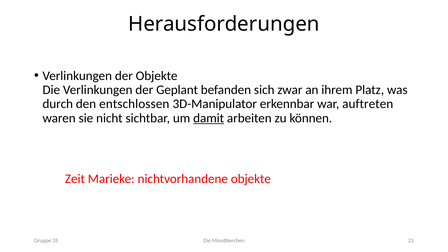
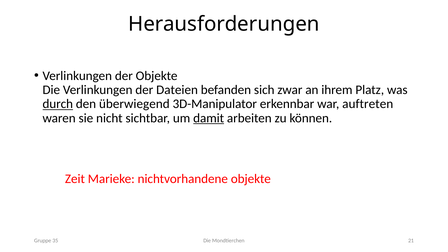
Geplant: Geplant -> Dateien (177, 90)
durch underline: none -> present (58, 104)
entschlossen: entschlossen -> überwiegend (134, 104)
